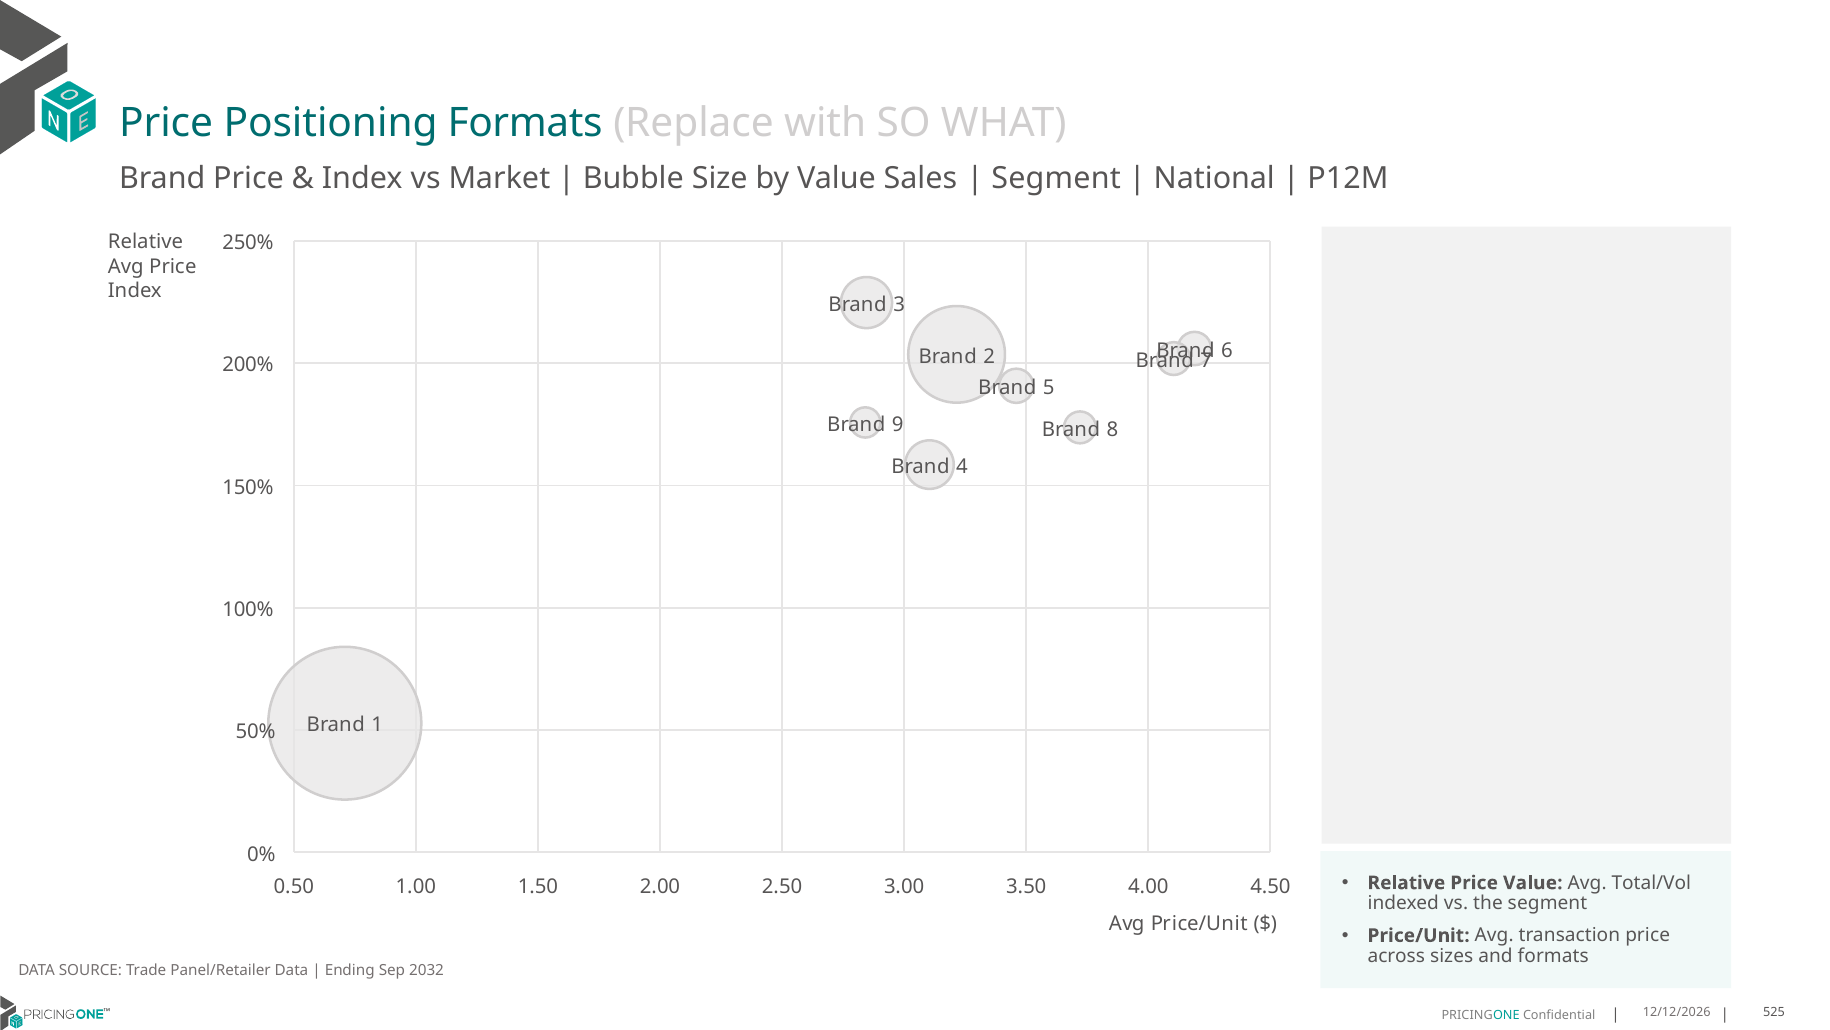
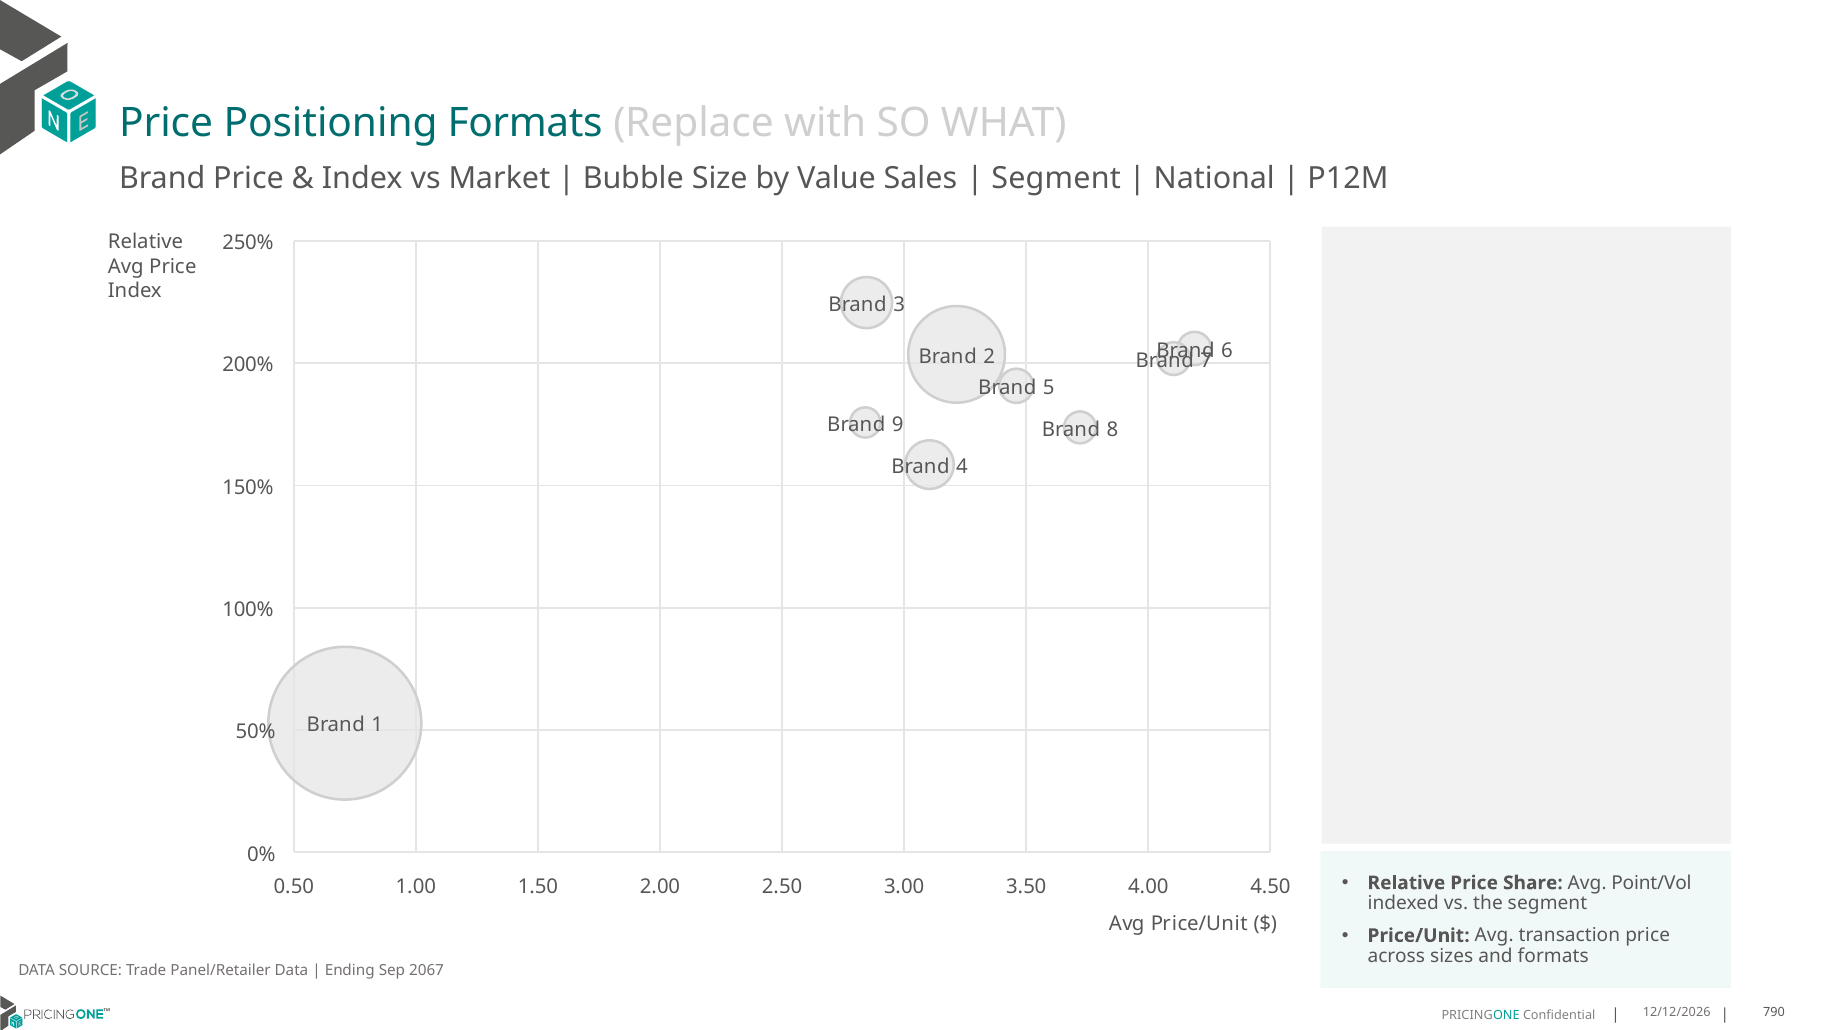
Price Value: Value -> Share (1533, 882)
Total/Vol: Total/Vol -> Point/Vol (1651, 882)
2032: 2032 -> 2067 (427, 970)
525: 525 -> 790 (1774, 1012)
